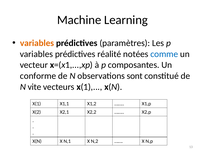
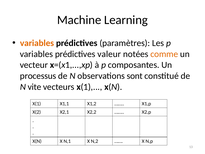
réalité: réalité -> valeur (109, 54)
comme colour: blue -> orange (164, 54)
conforme: conforme -> processus (38, 76)
